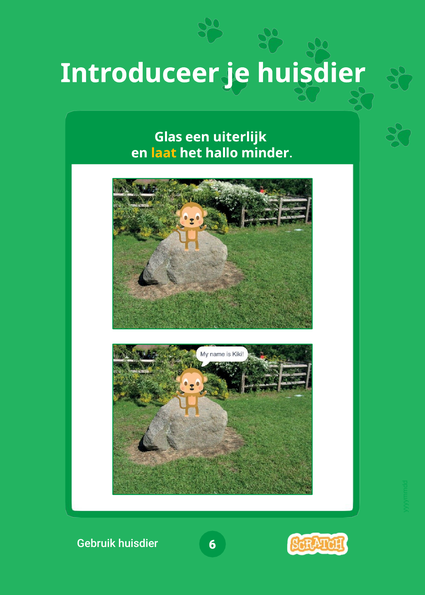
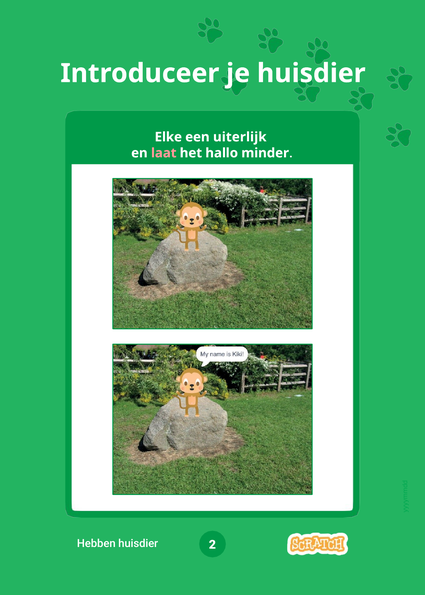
Glas: Glas -> Elke (168, 137)
laat colour: yellow -> pink (164, 153)
Gebruik: Gebruik -> Hebben (96, 543)
6: 6 -> 2 (212, 545)
